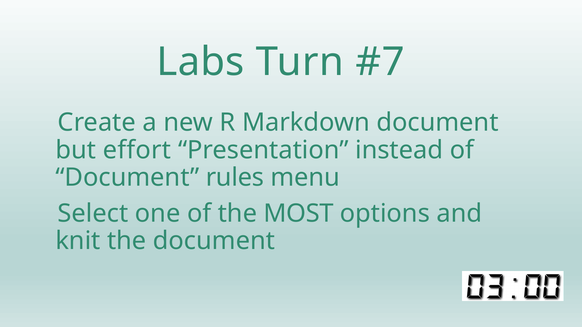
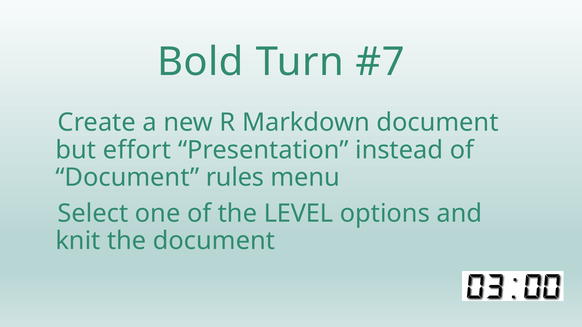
Labs: Labs -> Bold (200, 62)
MOST: MOST -> LEVEL (299, 214)
